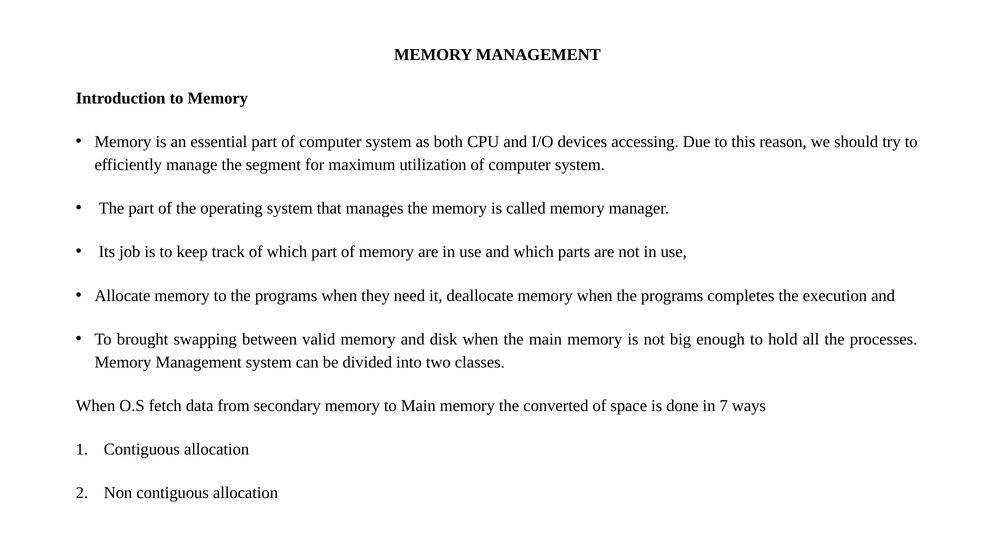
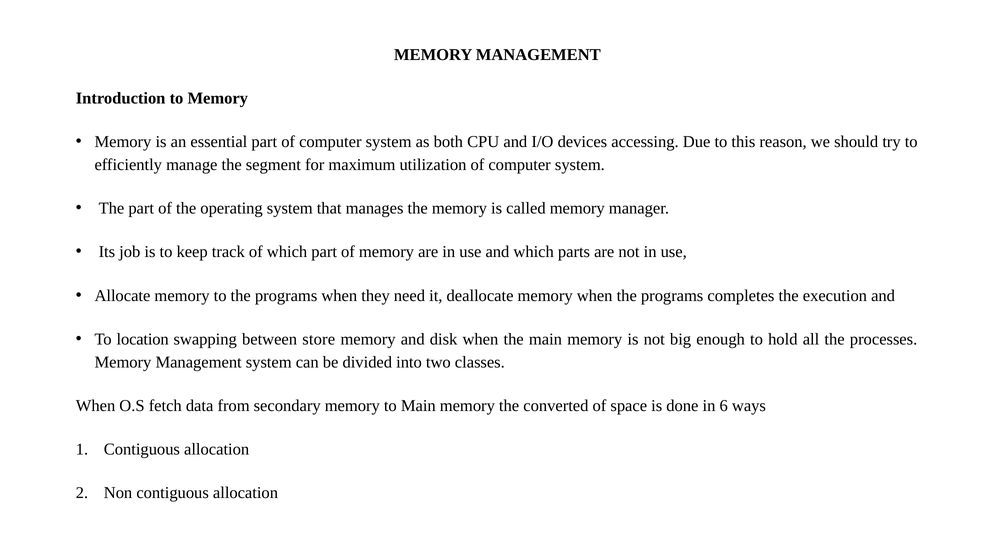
brought: brought -> location (143, 339)
valid: valid -> store (319, 339)
7: 7 -> 6 (724, 405)
